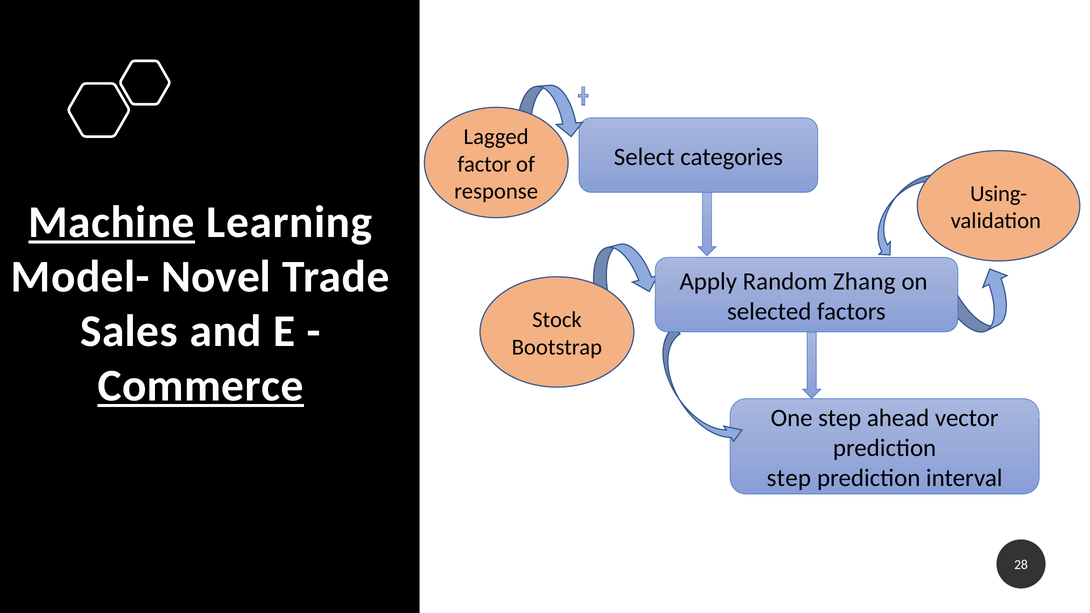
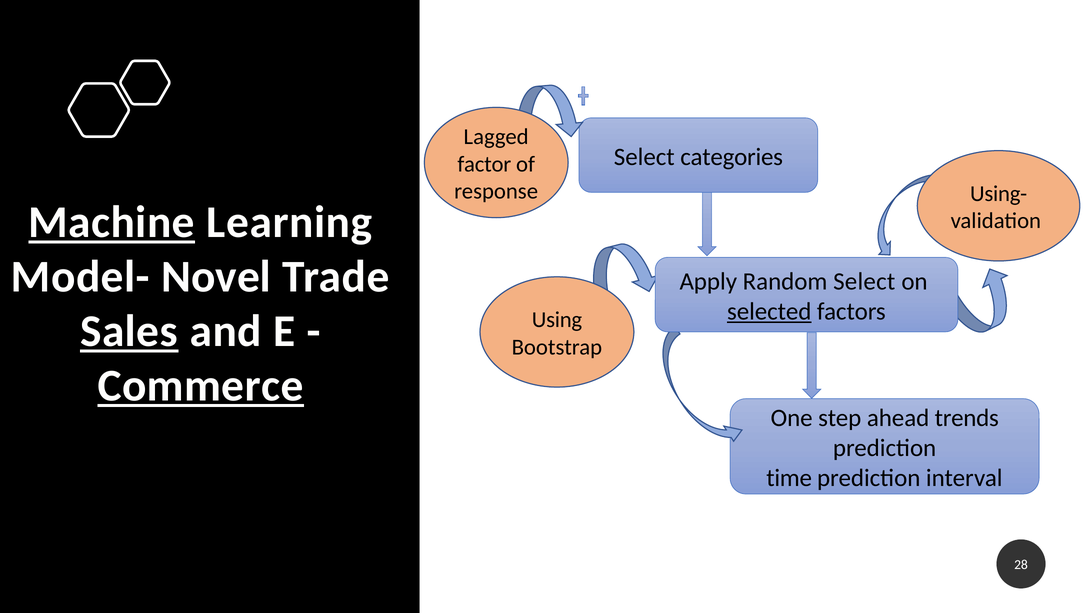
Random Zhang: Zhang -> Select (864, 281)
selected underline: none -> present (769, 311)
Stock: Stock -> Using (557, 320)
Sales underline: none -> present (129, 331)
vector: vector -> trends (967, 418)
step: step -> time (789, 478)
